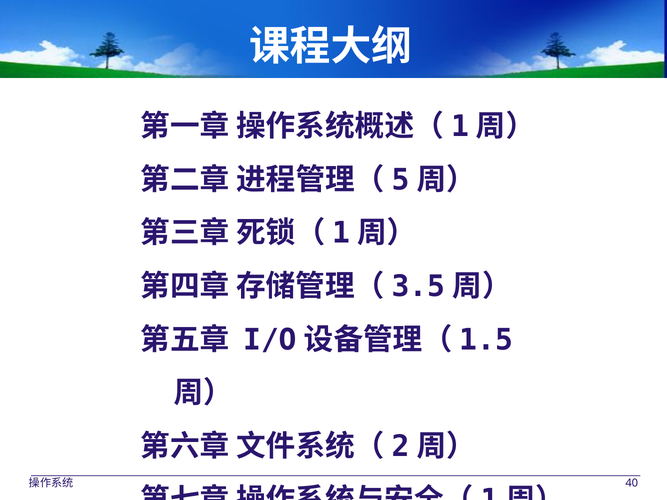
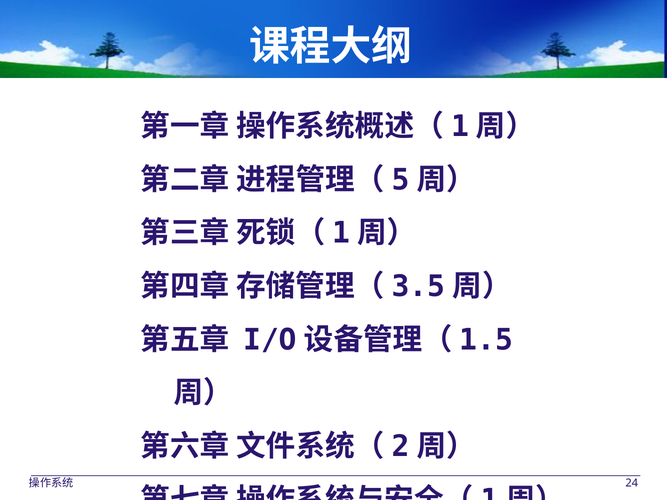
40: 40 -> 24 (632, 483)
